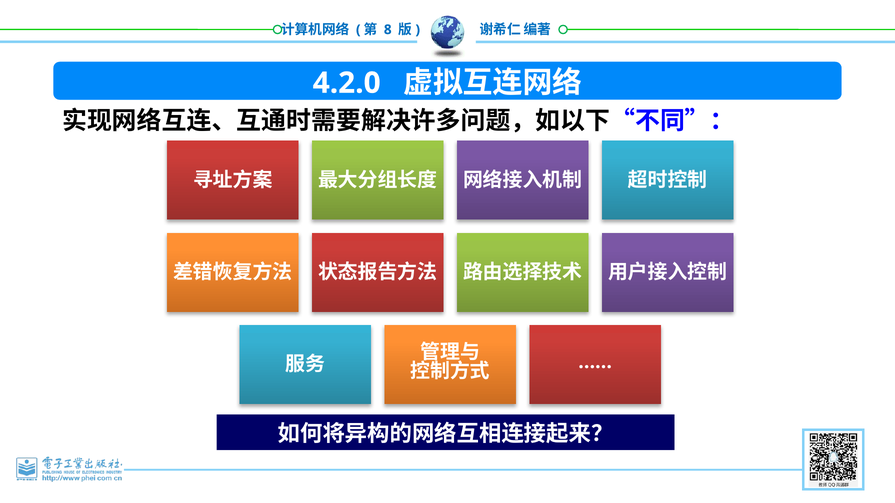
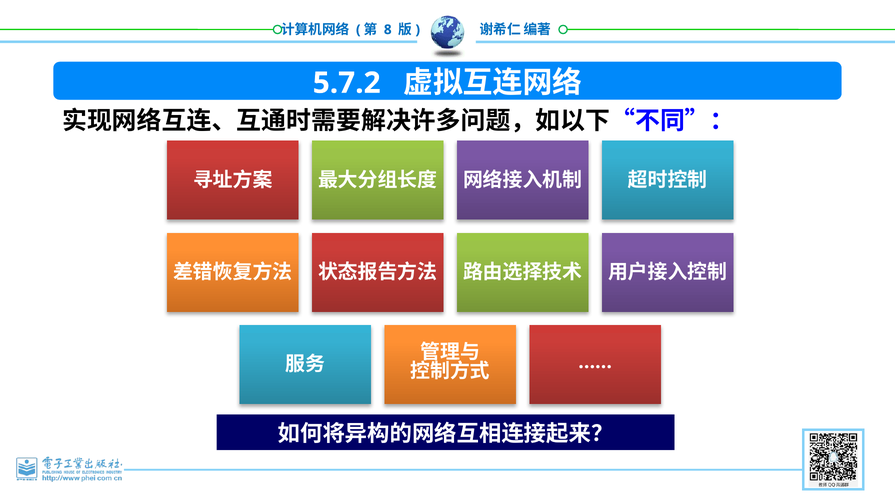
4.2.0: 4.2.0 -> 5.7.2 (347, 83)
